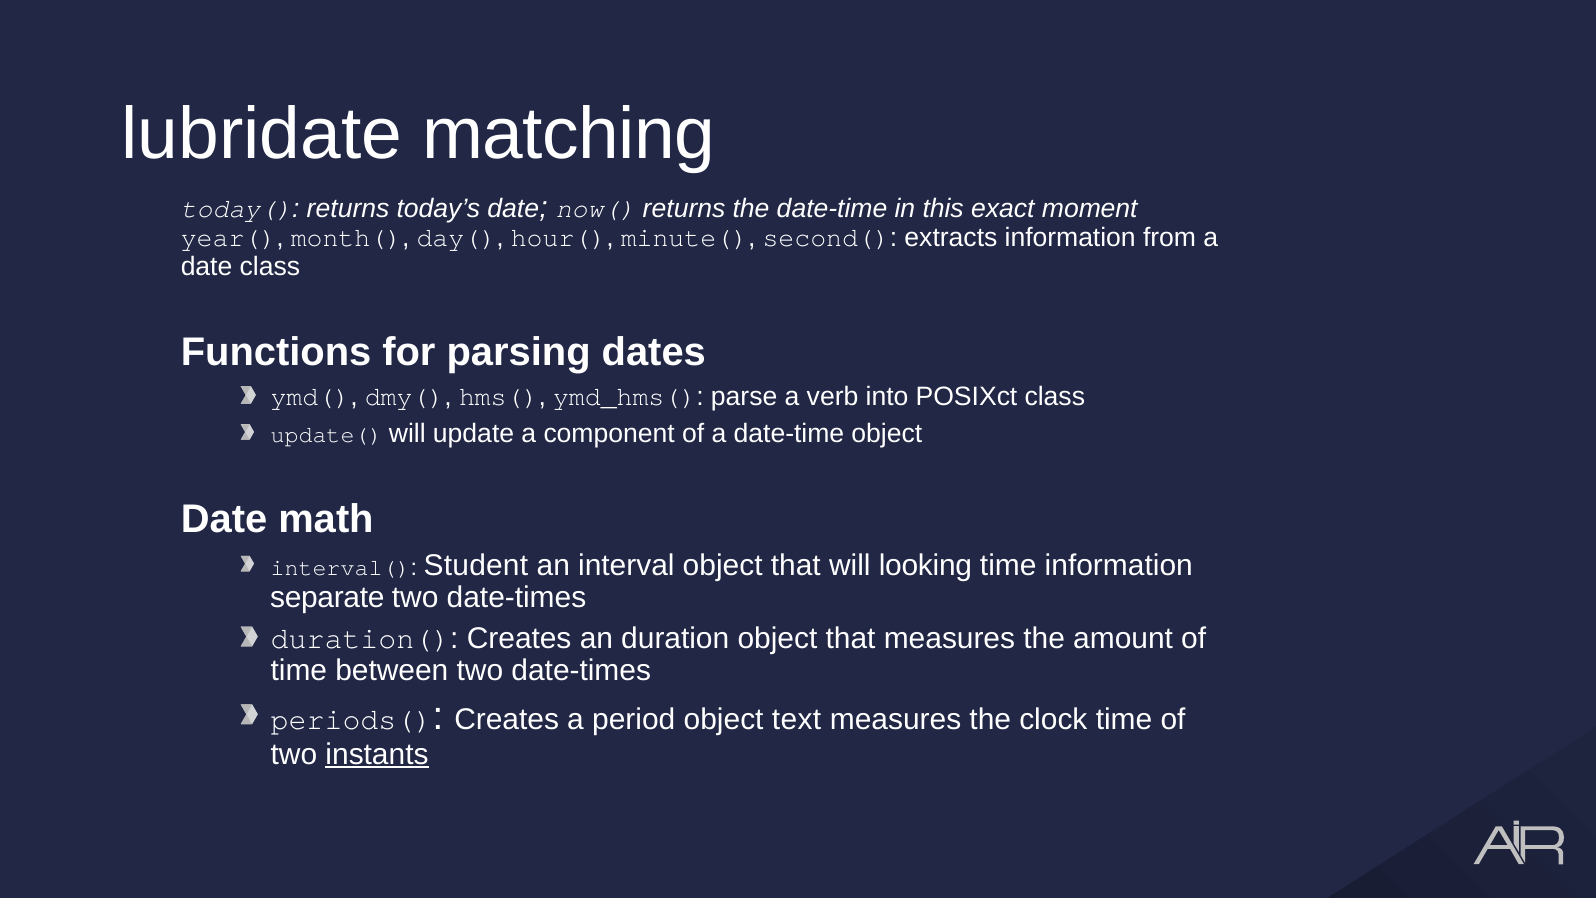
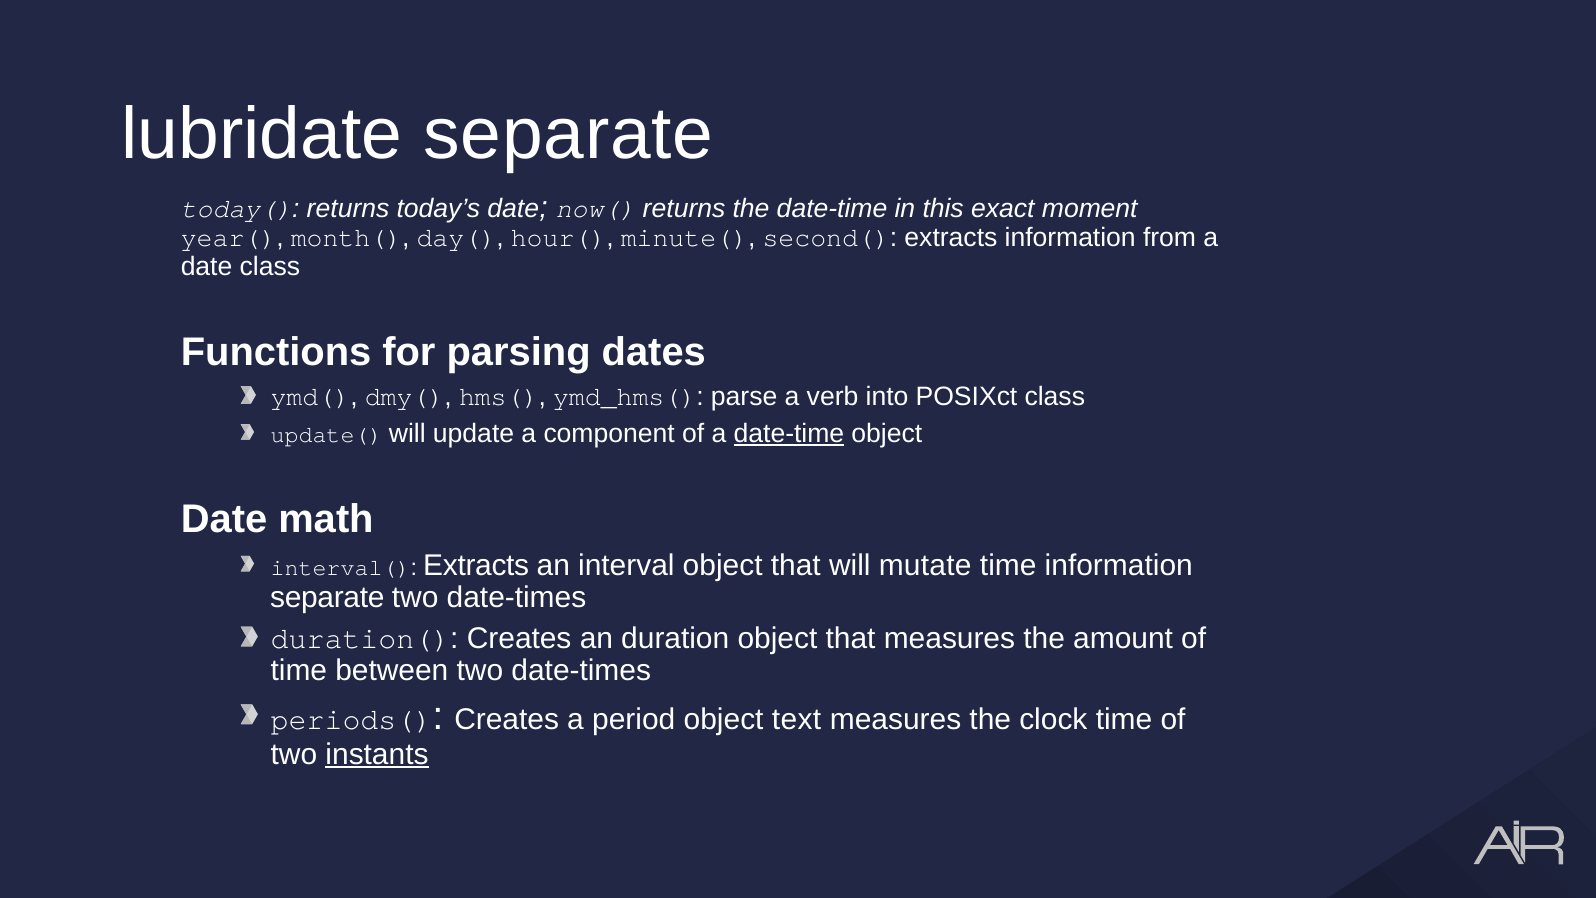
lubridate matching: matching -> separate (568, 134)
date-time underline: none -> present (789, 433)
interval( Student: Student -> Extracts (476, 565)
looking: looking -> mutate (925, 565)
